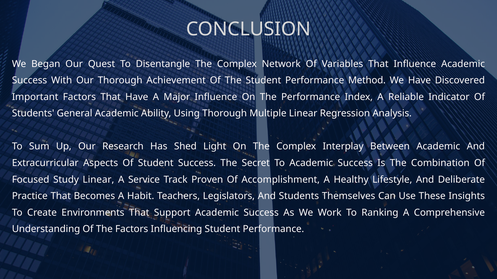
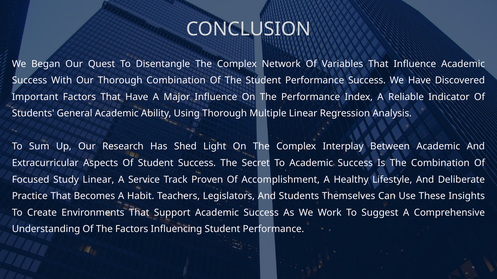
Thorough Achievement: Achievement -> Combination (176, 81)
Performance Method: Method -> Success (367, 81)
Ranking: Ranking -> Suggest (380, 213)
